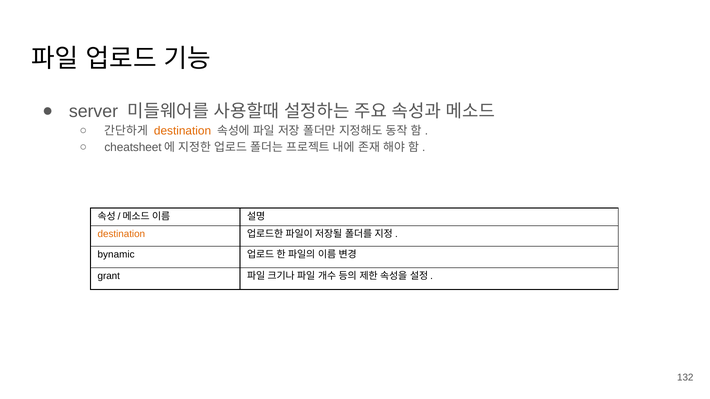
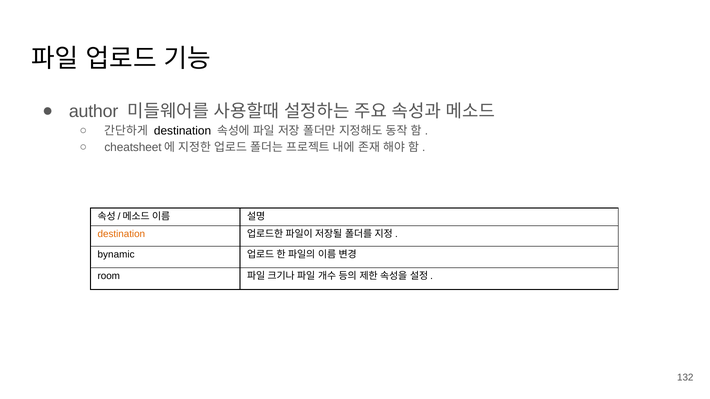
server: server -> author (94, 112)
destination colour: orange -> black (183, 131)
grant: grant -> room (109, 276)
